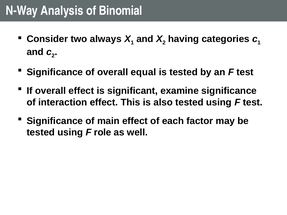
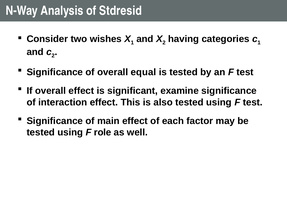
Binomial: Binomial -> Stdresid (120, 11)
always: always -> wishes (106, 39)
